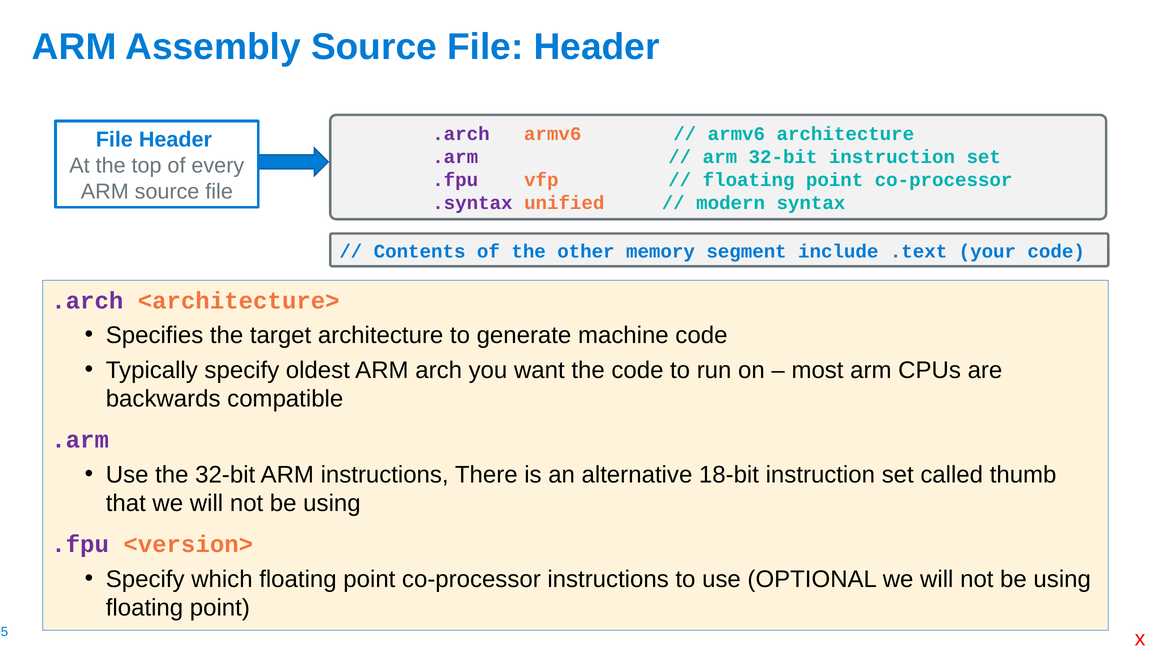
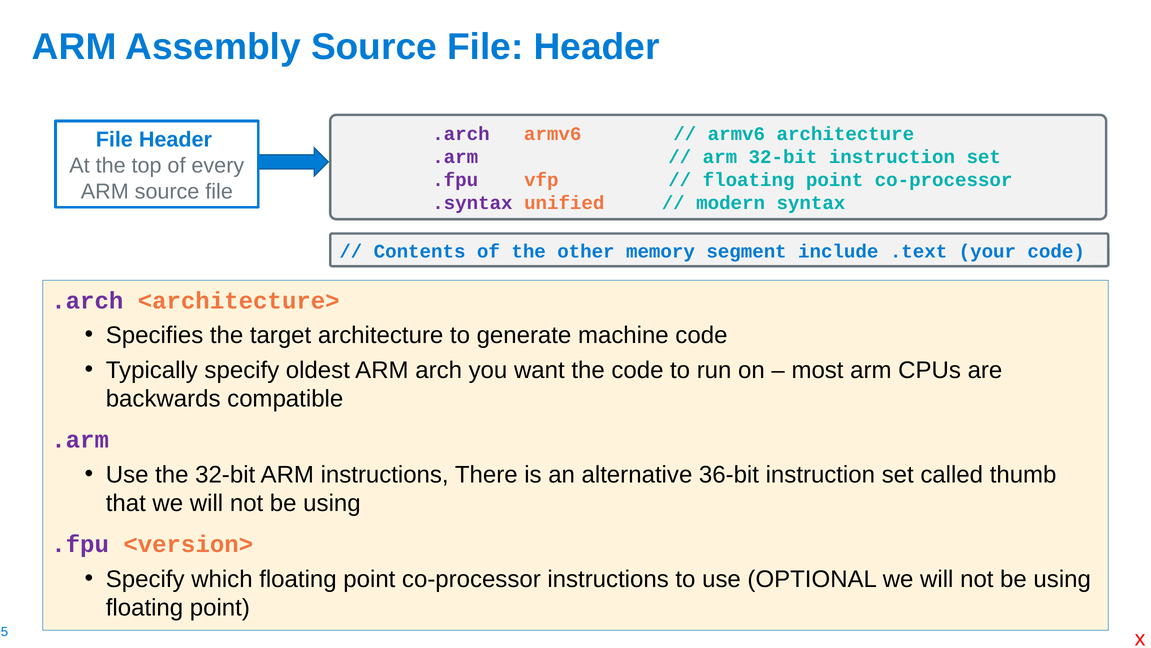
18-bit: 18-bit -> 36-bit (729, 474)
